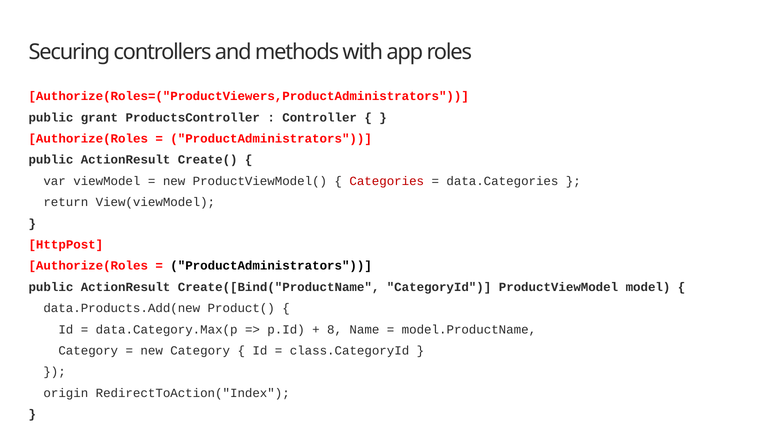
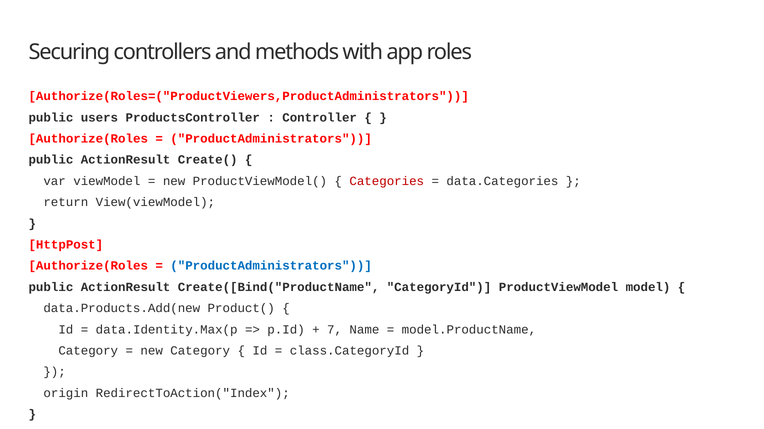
grant: grant -> users (99, 118)
ProductAdministrators colour: black -> blue (271, 266)
data.Category.Max(p: data.Category.Max(p -> data.Identity.Max(p (167, 330)
8: 8 -> 7 (335, 330)
